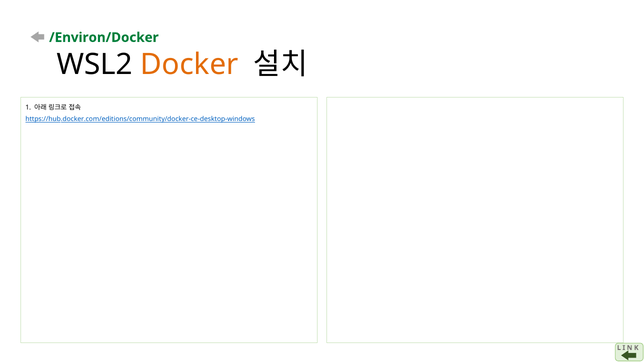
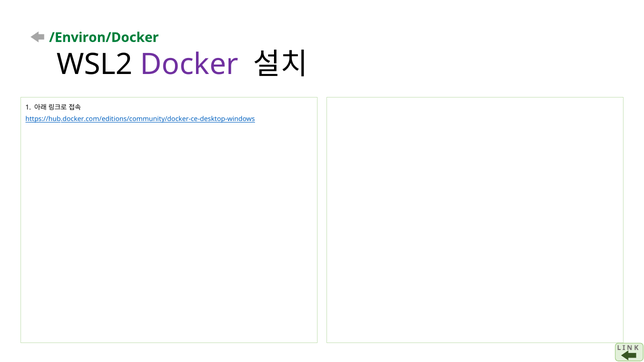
Docker colour: orange -> purple (189, 64)
